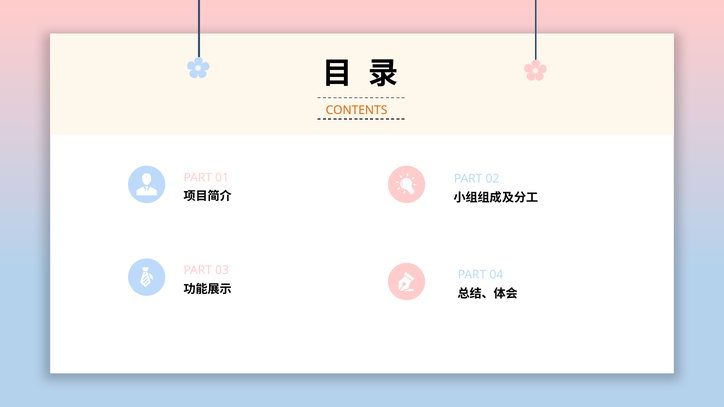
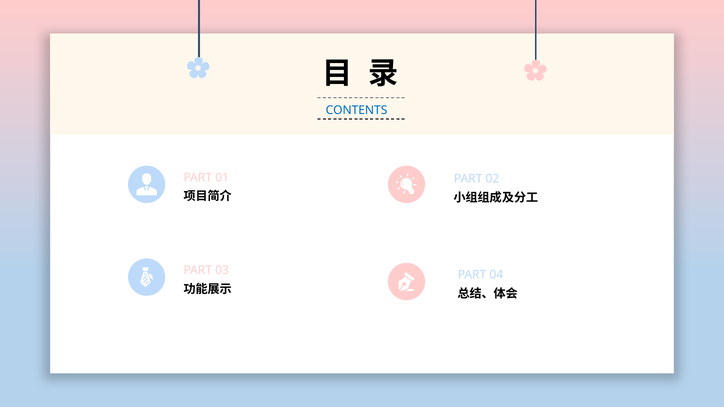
CONTENTS colour: orange -> blue (357, 110)
